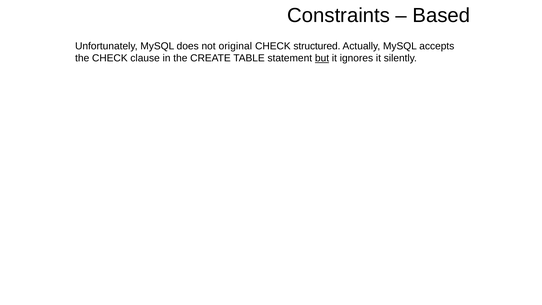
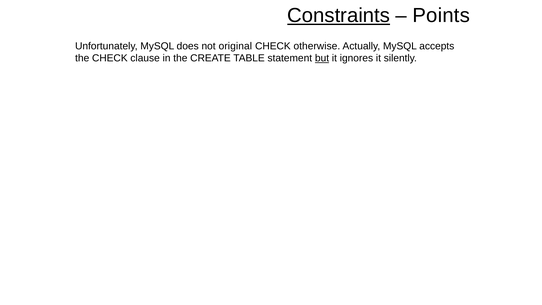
Constraints underline: none -> present (339, 16)
Based: Based -> Points (441, 16)
structured: structured -> otherwise (317, 46)
